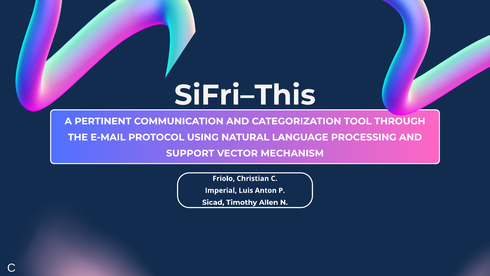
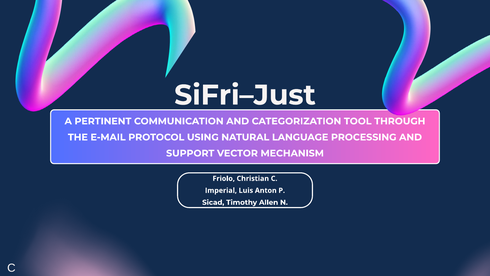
SiFri–This: SiFri–This -> SiFri–Just (245, 95)
